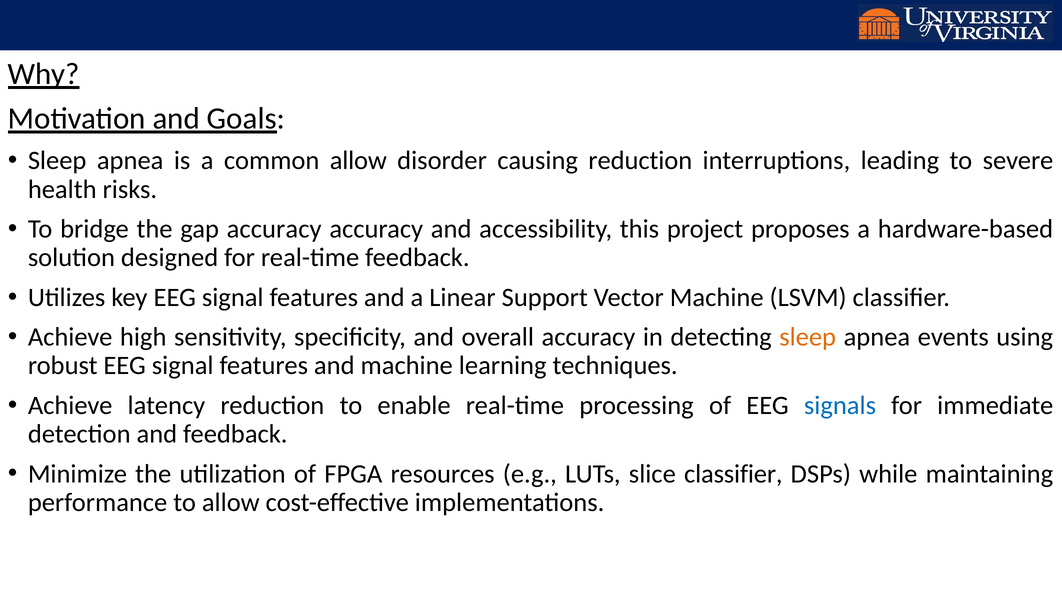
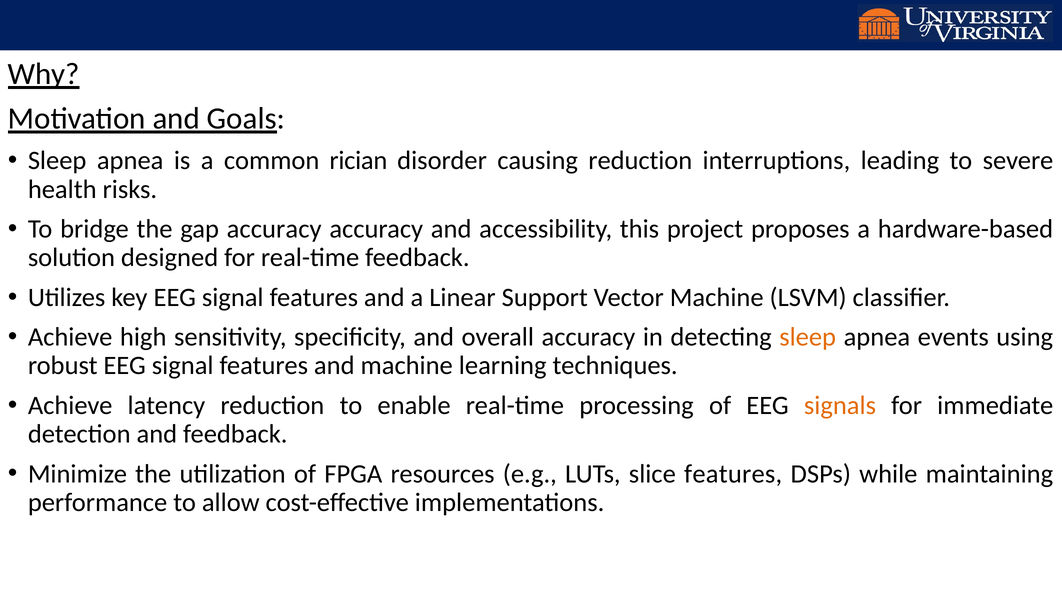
common allow: allow -> rician (358, 161)
signals colour: blue -> orange (840, 406)
slice classifier: classifier -> features (733, 474)
